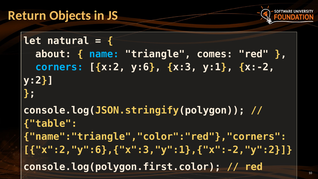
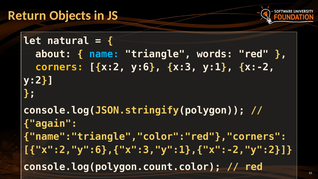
comes: comes -> words (215, 54)
corners colour: light blue -> yellow (59, 67)
table: table -> again (50, 124)
console.log(polygon.first.color: console.log(polygon.first.color -> console.log(polygon.count.color (122, 167)
